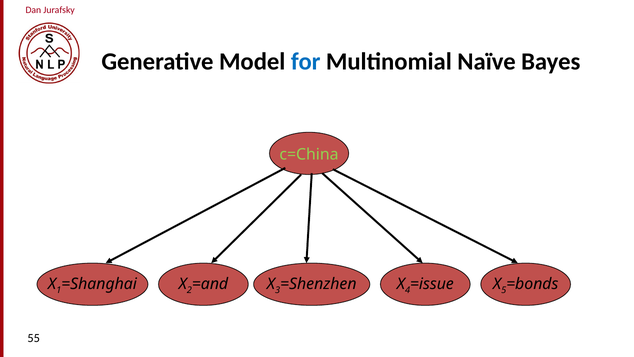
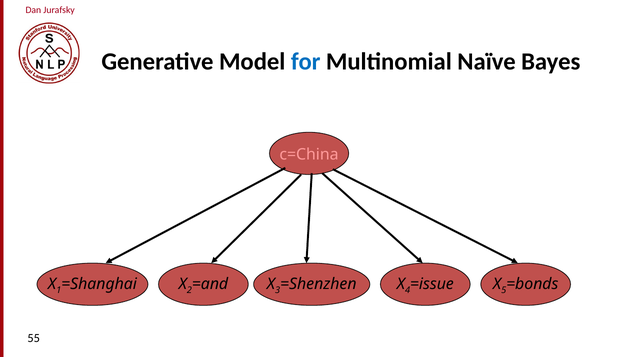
c=China colour: light green -> pink (309, 154)
